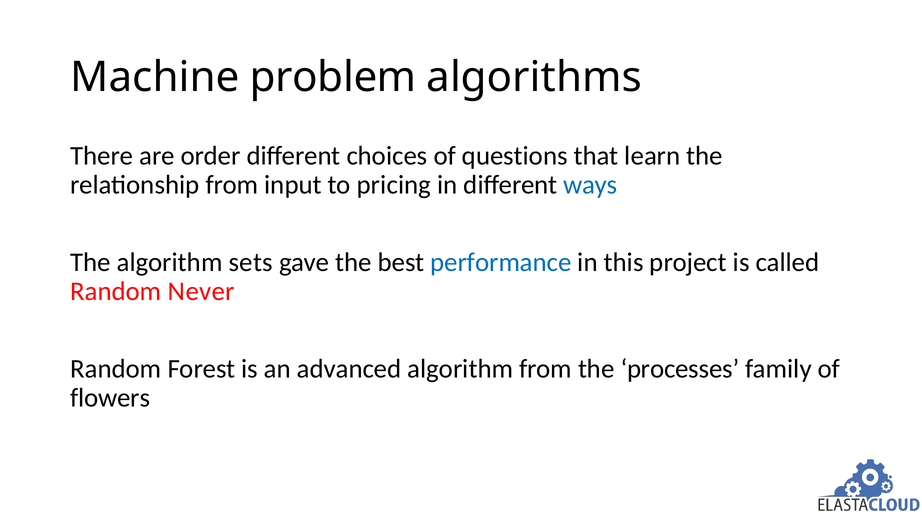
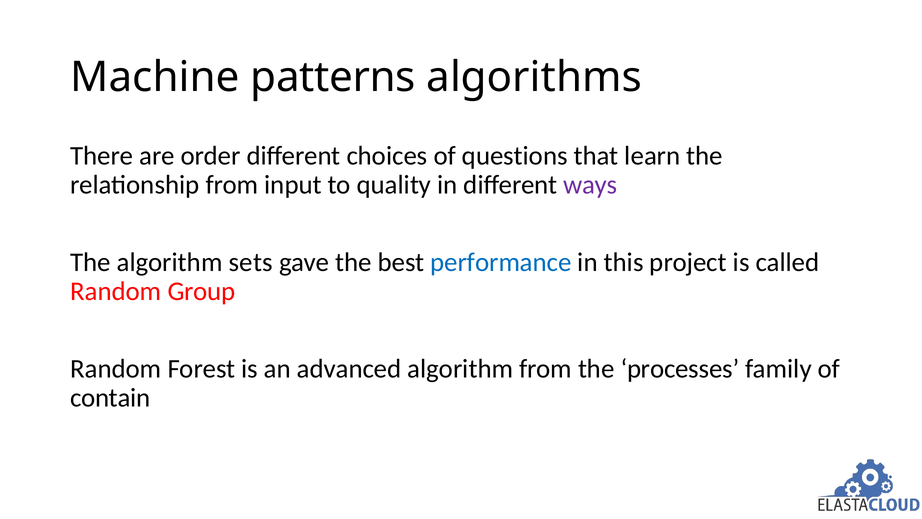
problem: problem -> patterns (333, 77)
pricing: pricing -> quality (394, 185)
ways colour: blue -> purple (590, 185)
Never: Never -> Group (201, 291)
flowers: flowers -> contain (110, 398)
